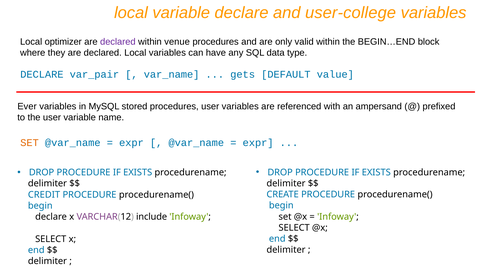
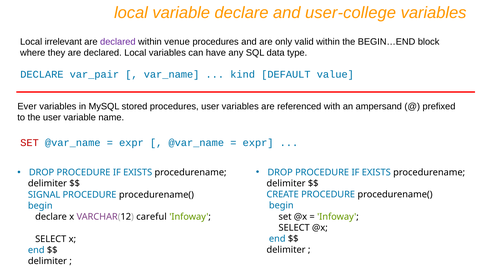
optimizer: optimizer -> irrelevant (63, 42)
gets: gets -> kind (243, 75)
SET colour: orange -> red (30, 143)
CREDIT: CREDIT -> SIGNAL (44, 195)
include: include -> careful (152, 217)
